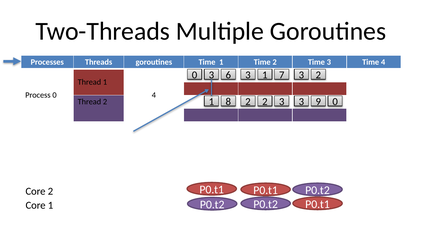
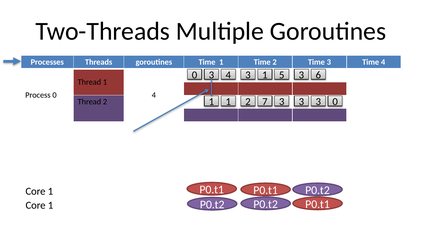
6: 6 -> 4 (228, 75)
7: 7 -> 5 (282, 75)
3 2: 2 -> 6 (318, 75)
8: 8 -> 1 (228, 101)
2 2: 2 -> 7 (265, 101)
3 3 9: 9 -> 3 (318, 101)
2: 2 -> 1 (50, 191)
